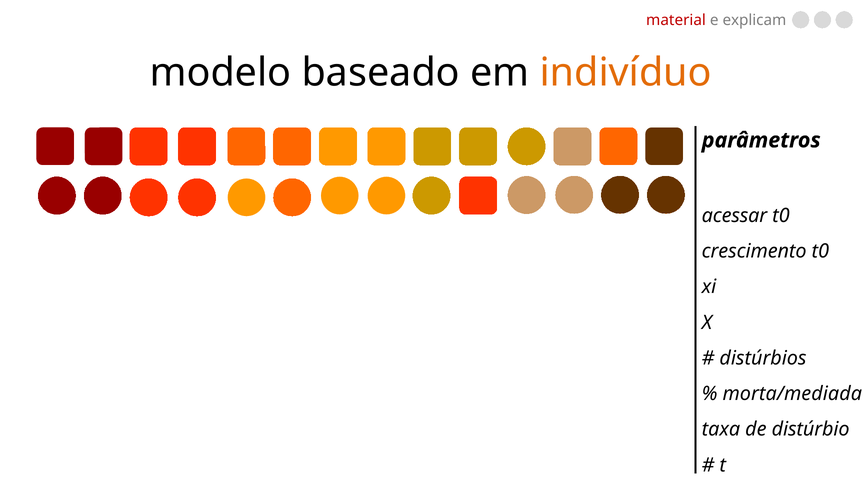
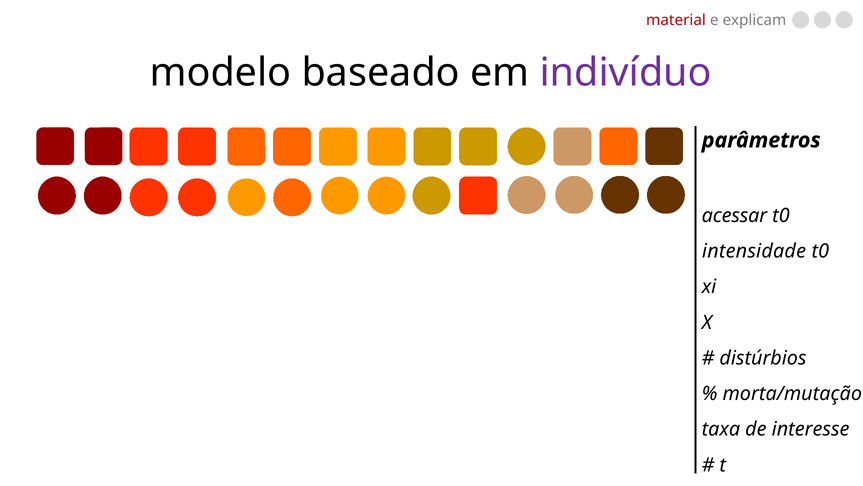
indivíduo colour: orange -> purple (626, 72)
crescimento: crescimento -> intensidade (754, 251)
morta/mediada: morta/mediada -> morta/mutação (792, 393)
distúrbio: distúrbio -> interesse (811, 429)
